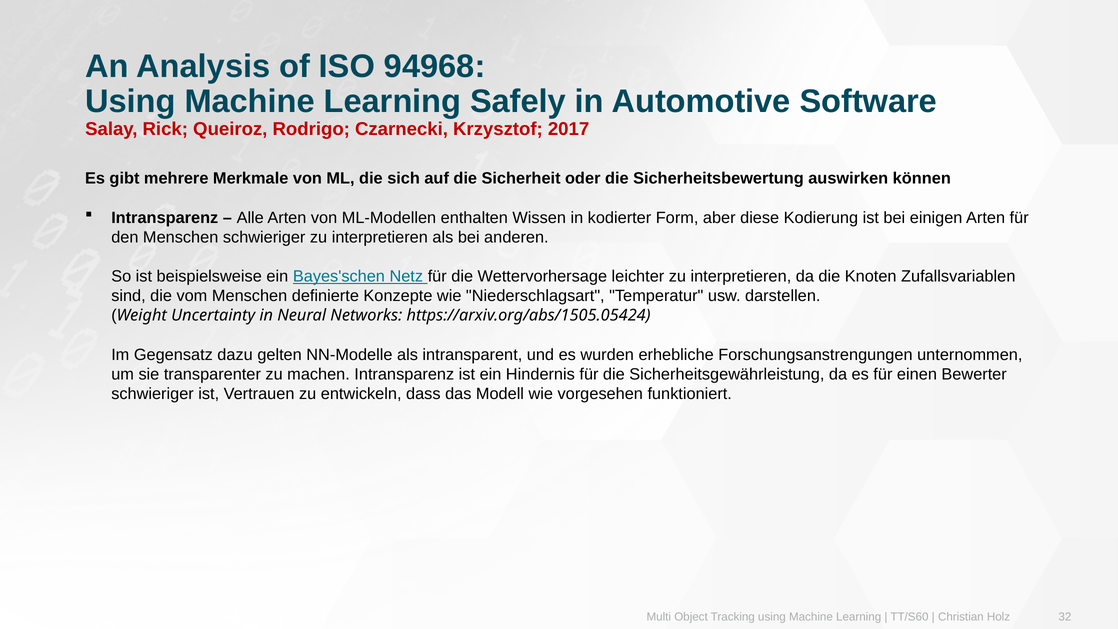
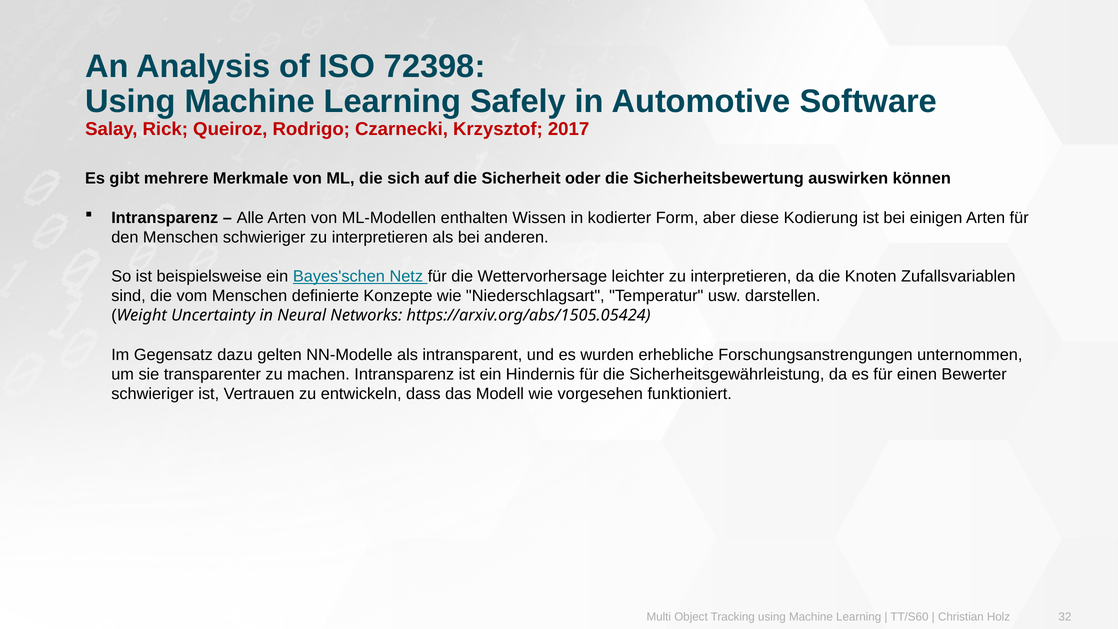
94968: 94968 -> 72398 (435, 66)
